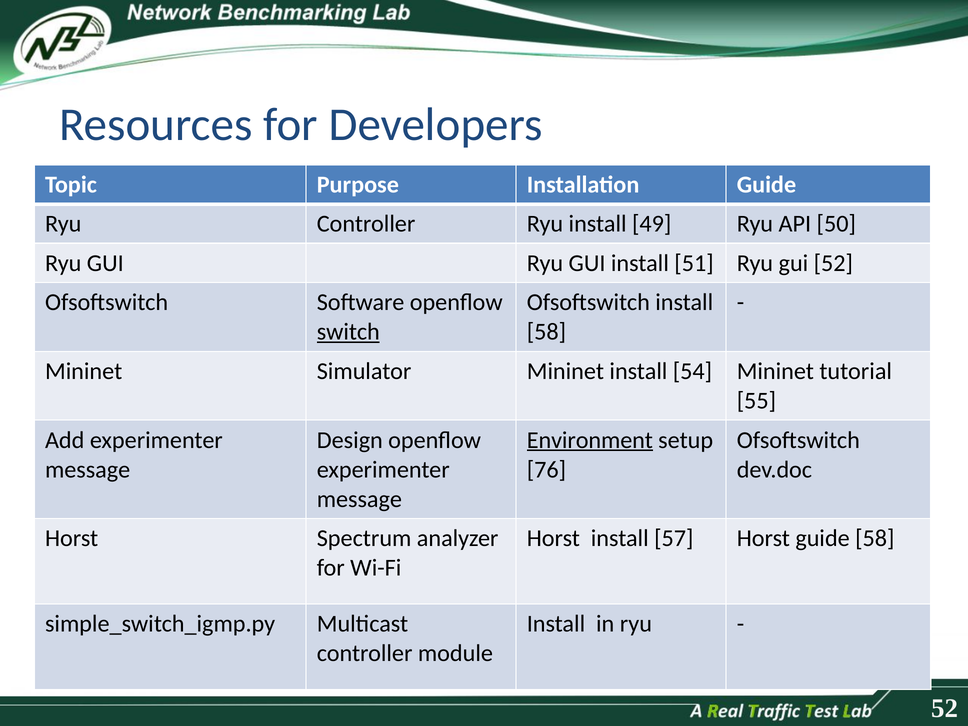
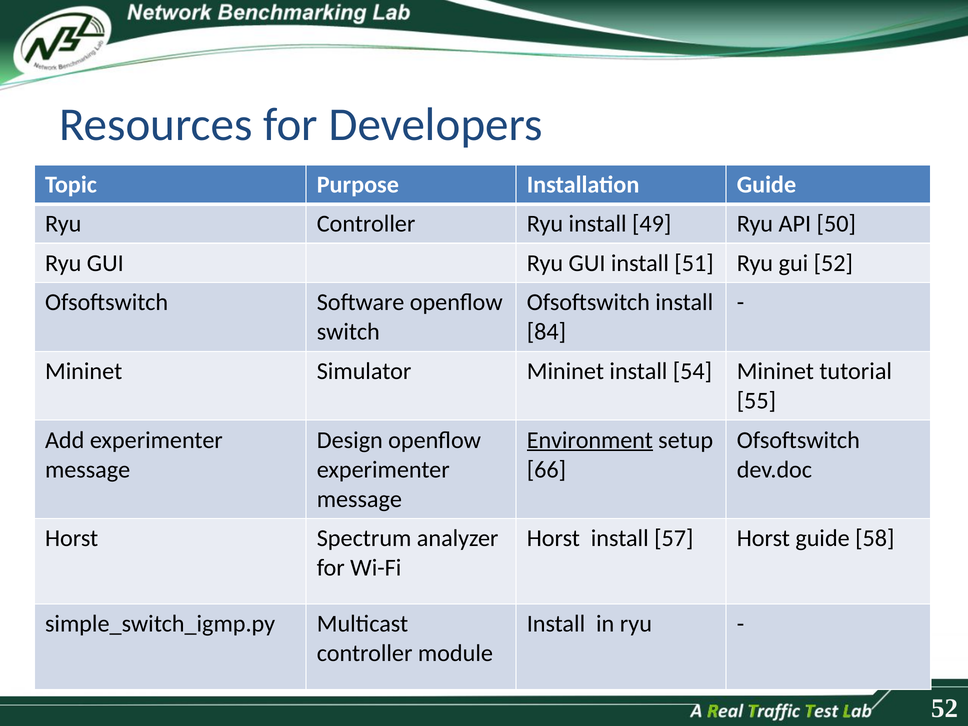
switch underline: present -> none (348, 332)
58: 58 -> 84 (546, 332)
76: 76 -> 66 (546, 470)
